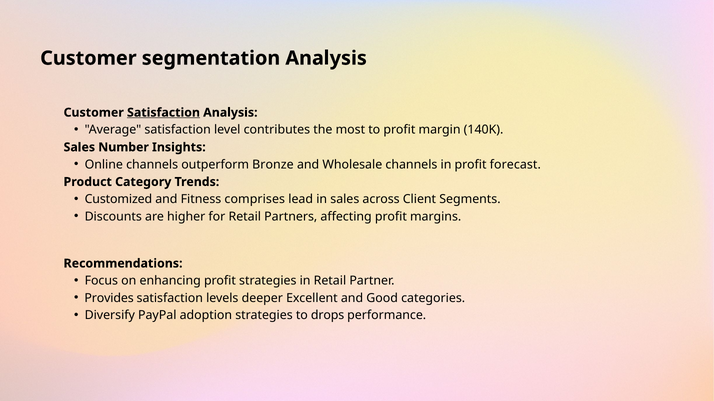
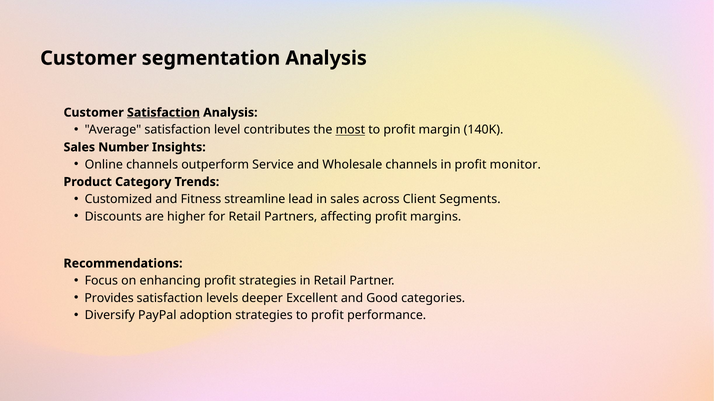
most underline: none -> present (350, 130)
Bronze: Bronze -> Service (273, 165)
forecast: forecast -> monitor (515, 165)
comprises: comprises -> streamline (255, 200)
strategies to drops: drops -> profit (327, 316)
